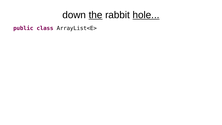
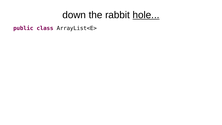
the underline: present -> none (96, 15)
